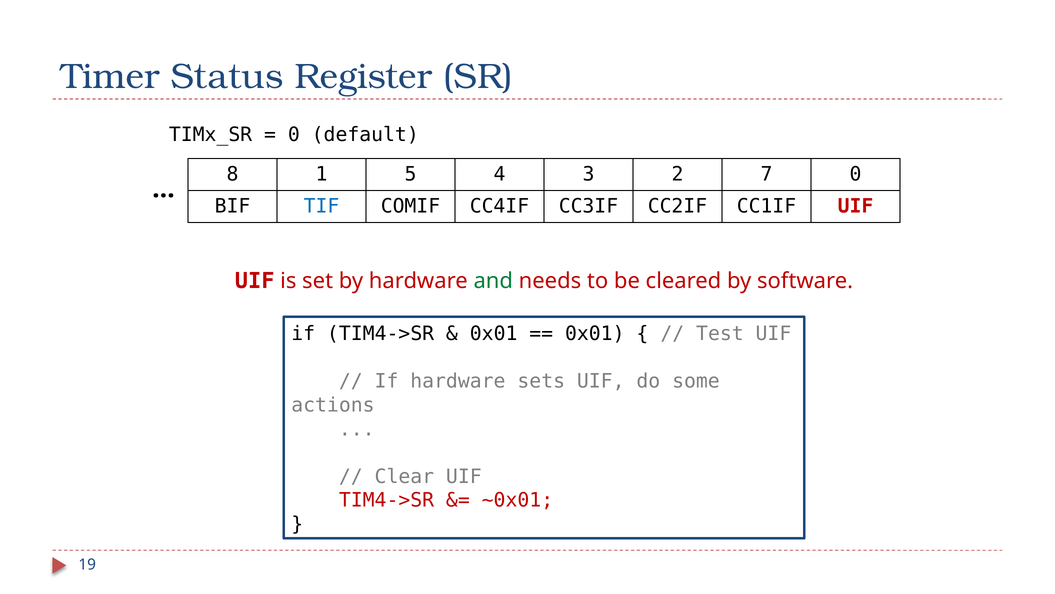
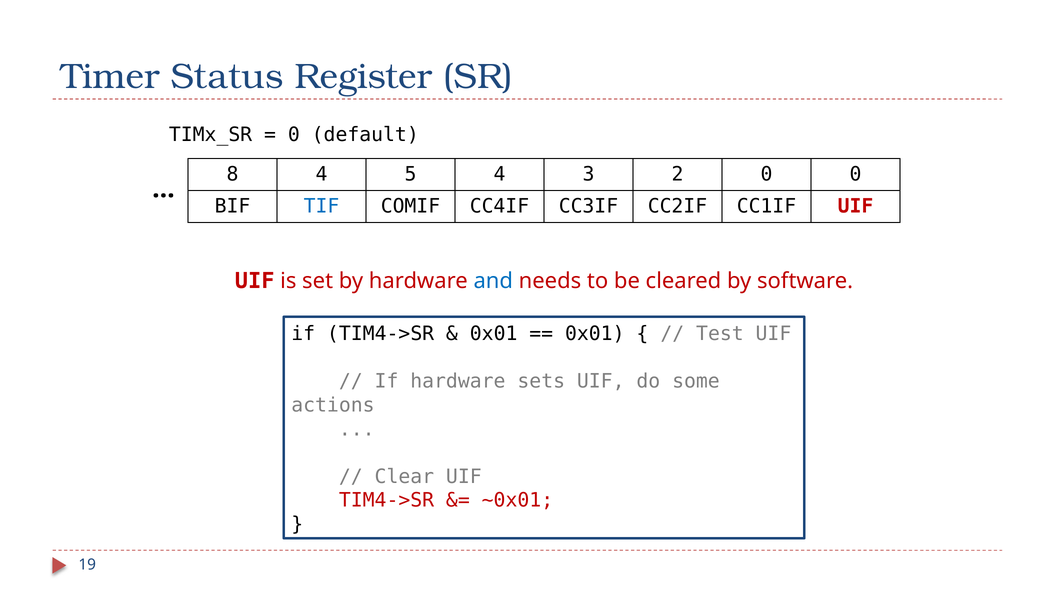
8 1: 1 -> 4 (322, 174)
2 7: 7 -> 0 (767, 174)
and colour: green -> blue (493, 281)
